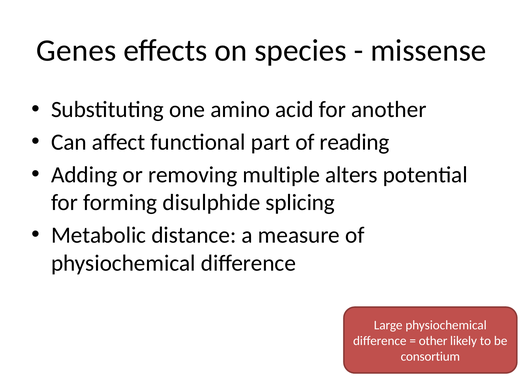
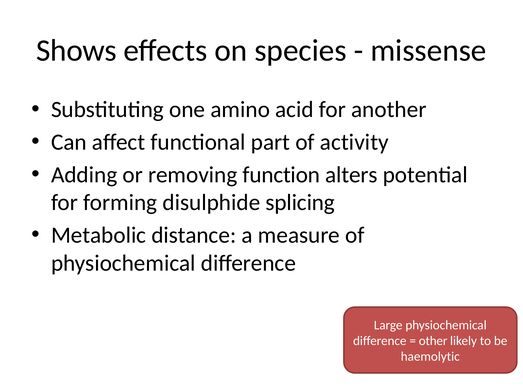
Genes: Genes -> Shows (77, 51)
reading: reading -> activity (354, 142)
multiple: multiple -> function (281, 175)
consortium: consortium -> haemolytic (430, 357)
